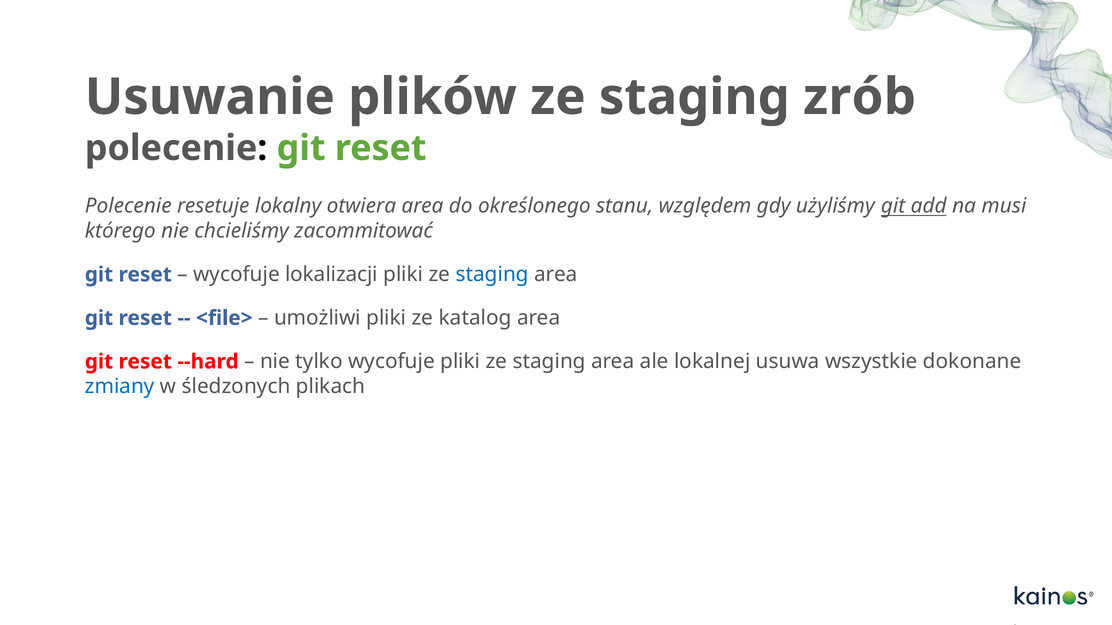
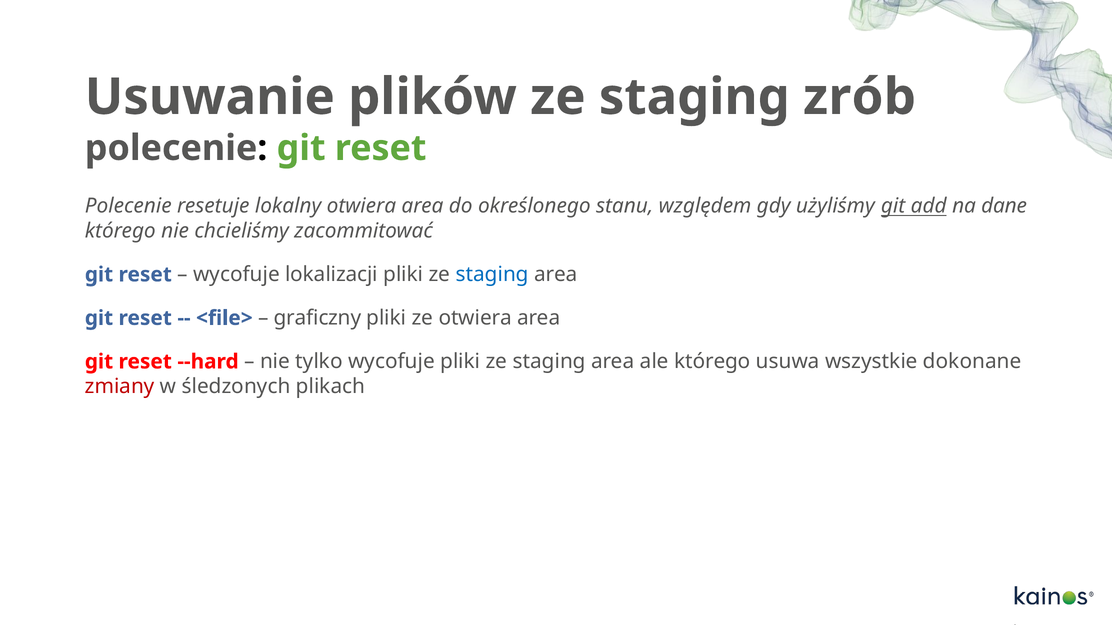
musi: musi -> dane (1004, 206)
umożliwi: umożliwi -> graficzny (318, 318)
ze katalog: katalog -> otwiera (475, 318)
ale lokalnej: lokalnej -> którego (712, 362)
zmiany colour: blue -> red (120, 387)
